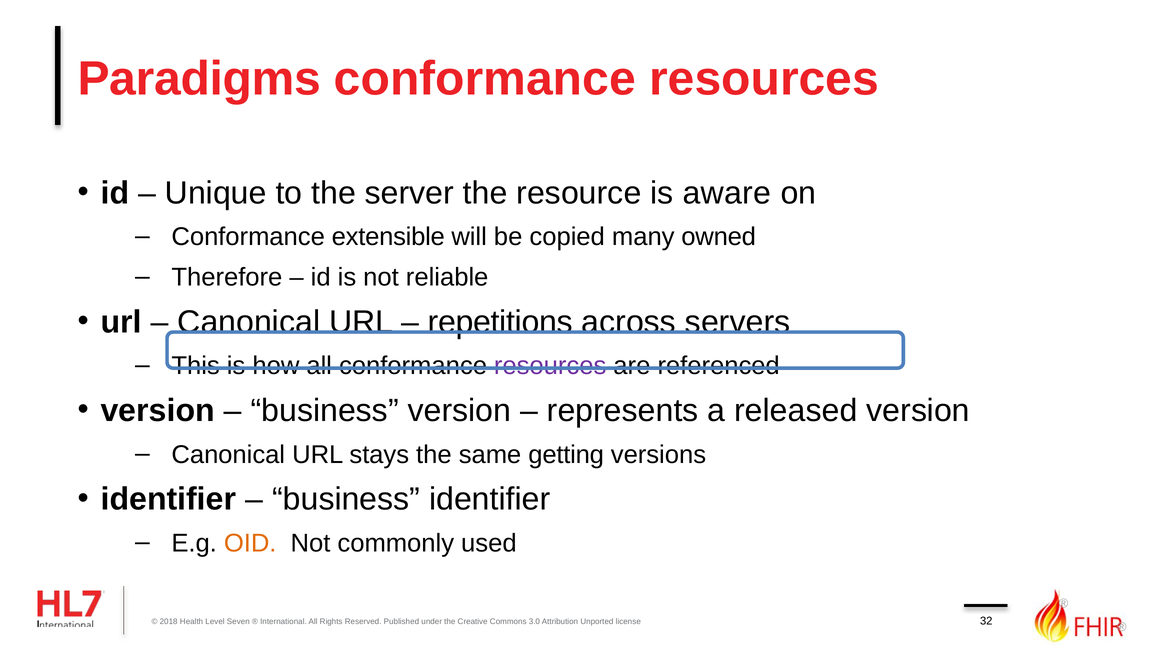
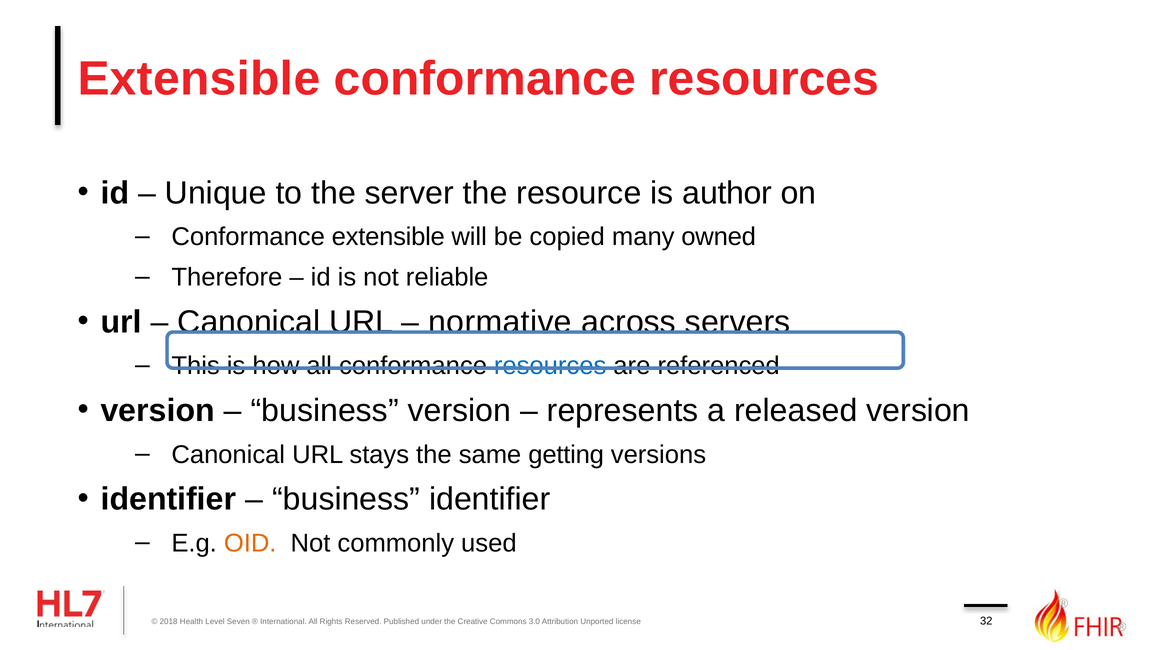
Paradigms: Paradigms -> Extensible (199, 79)
aware: aware -> author (727, 193)
repetitions: repetitions -> normative (500, 322)
resources colour: purple -> blue (550, 366)
